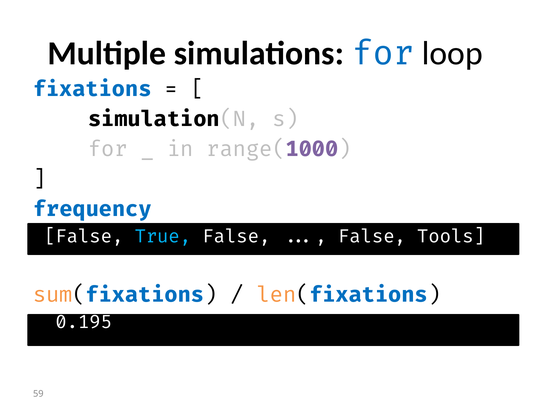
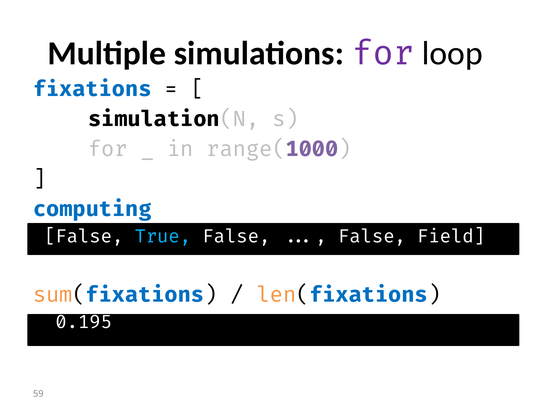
for colour: blue -> purple (383, 53)
frequency: frequency -> computing (92, 209)
Tools: Tools -> Field (451, 237)
